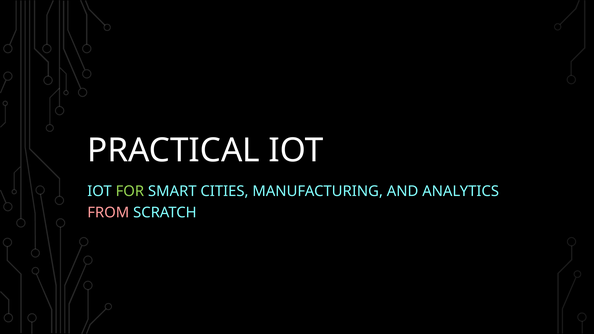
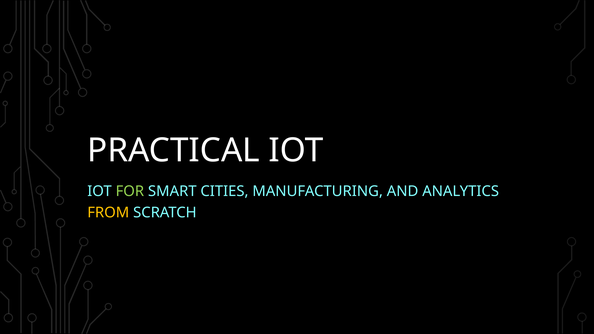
FROM colour: pink -> yellow (108, 213)
